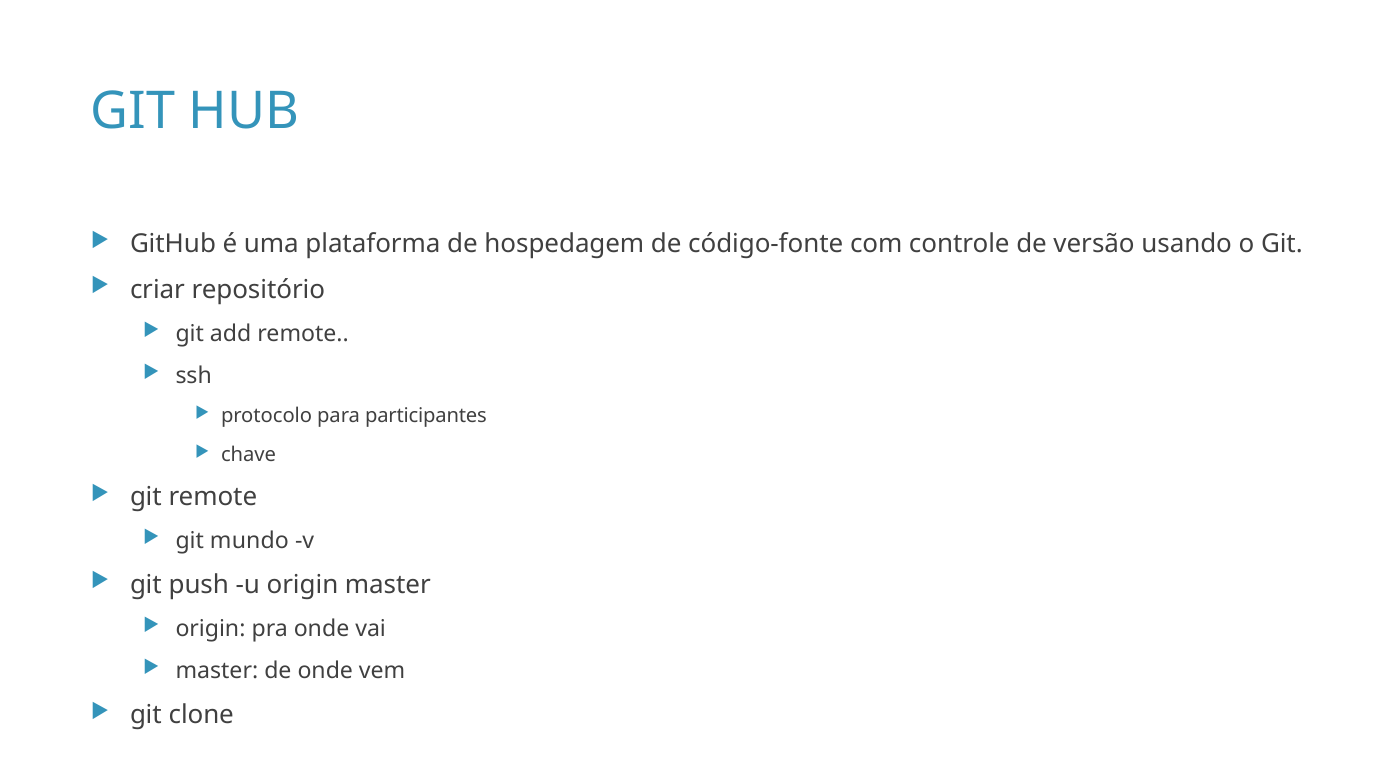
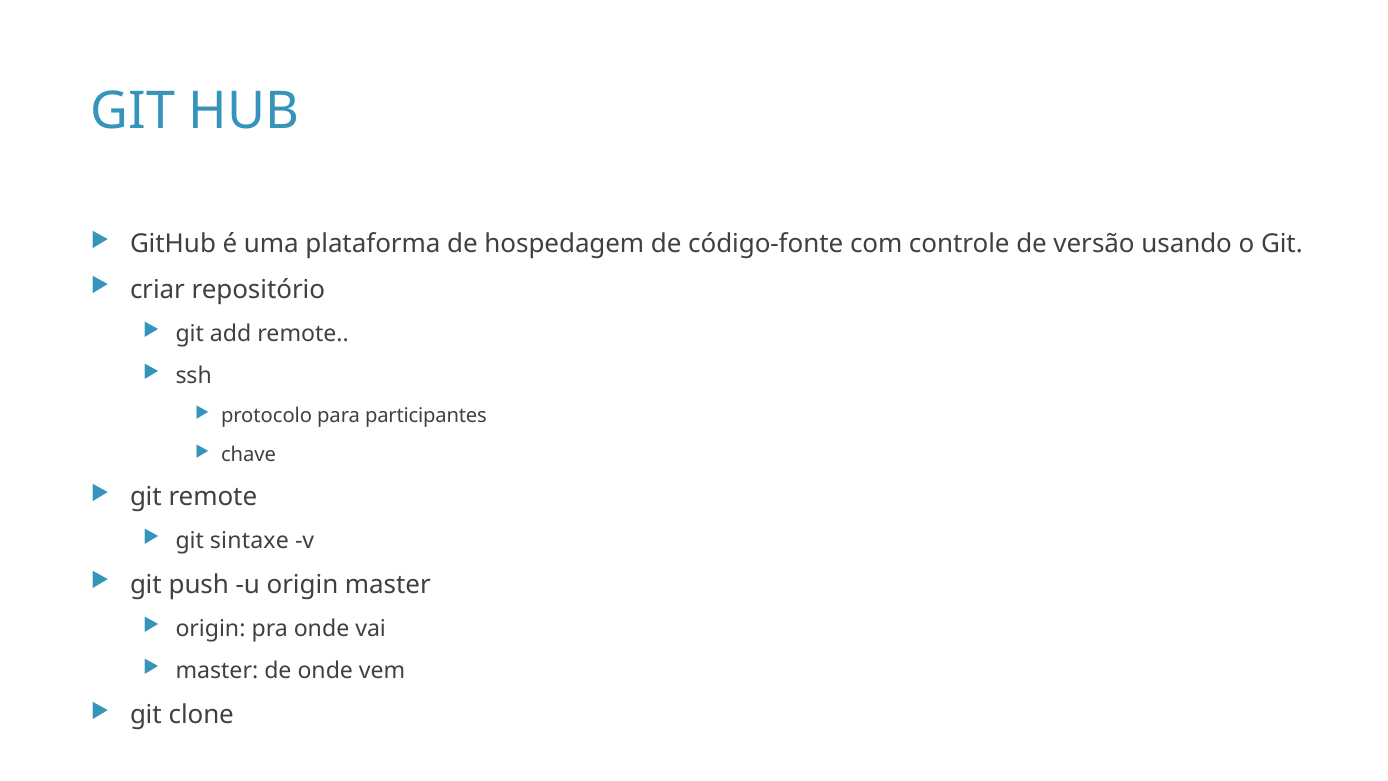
mundo: mundo -> sintaxe (249, 541)
